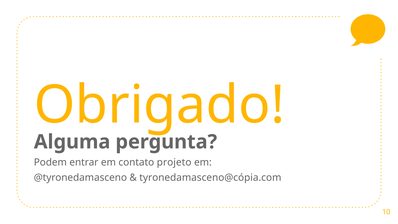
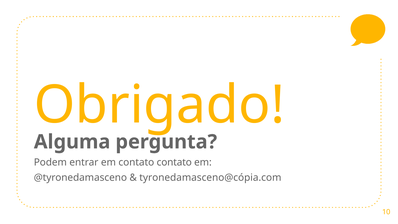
contato projeto: projeto -> contato (174, 162)
